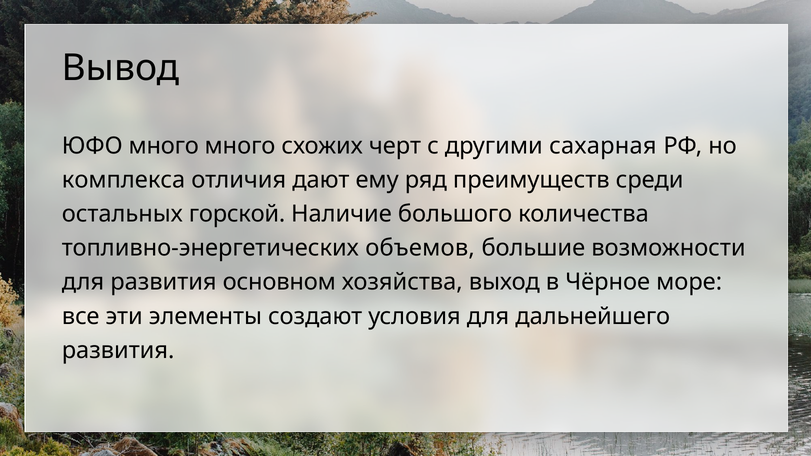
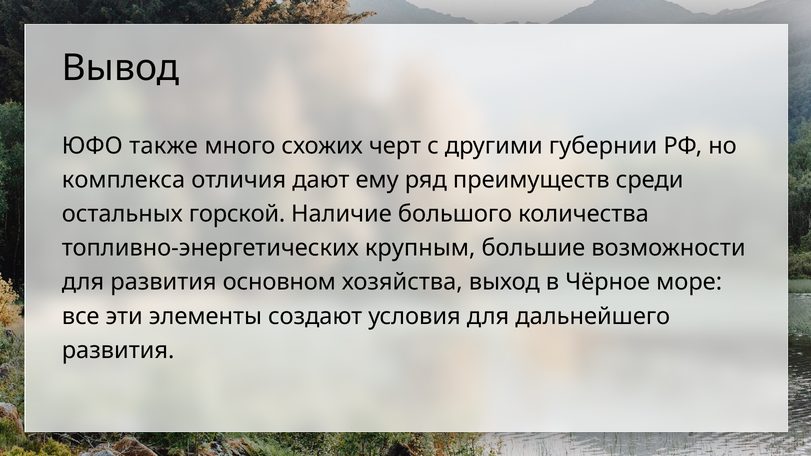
ЮФО много: много -> также (163, 146)
сахарная: сахарная -> губернии (603, 146)
объемов: объемов -> крупным (420, 248)
